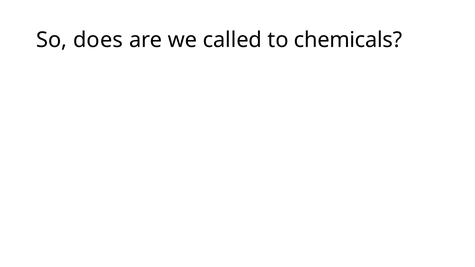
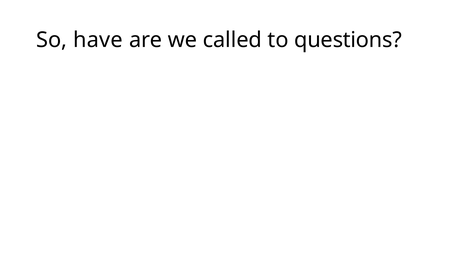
does: does -> have (98, 40)
chemicals: chemicals -> questions (348, 40)
